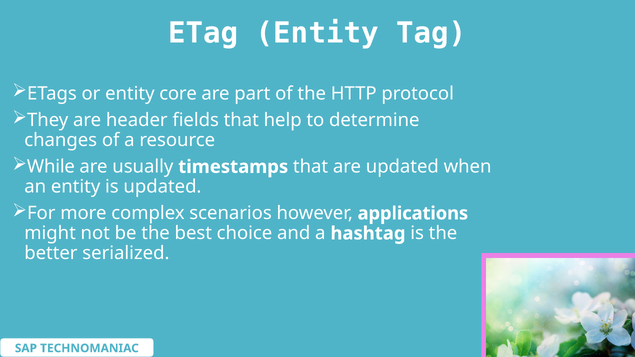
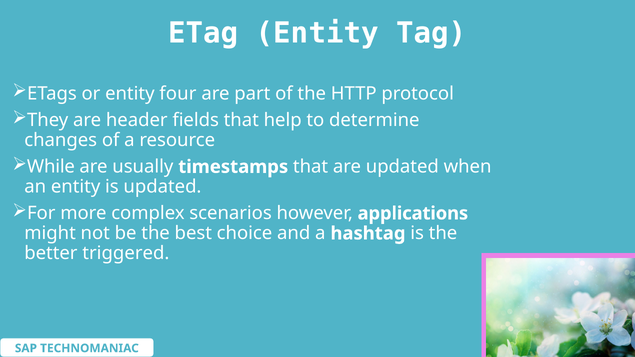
core: core -> four (178, 94)
serialized: serialized -> triggered (126, 253)
